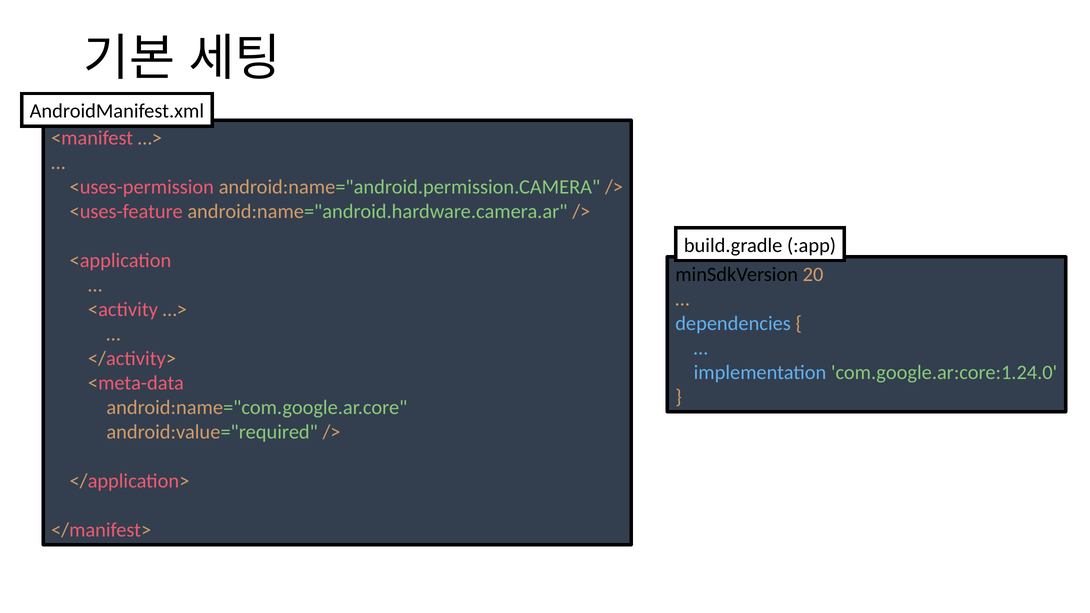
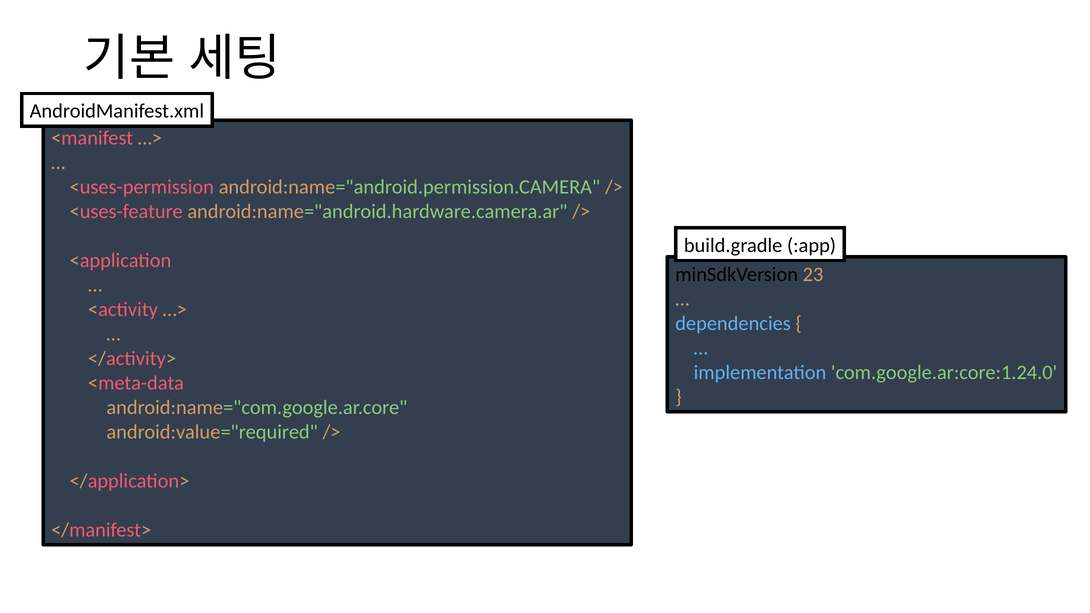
20: 20 -> 23 (813, 274)
